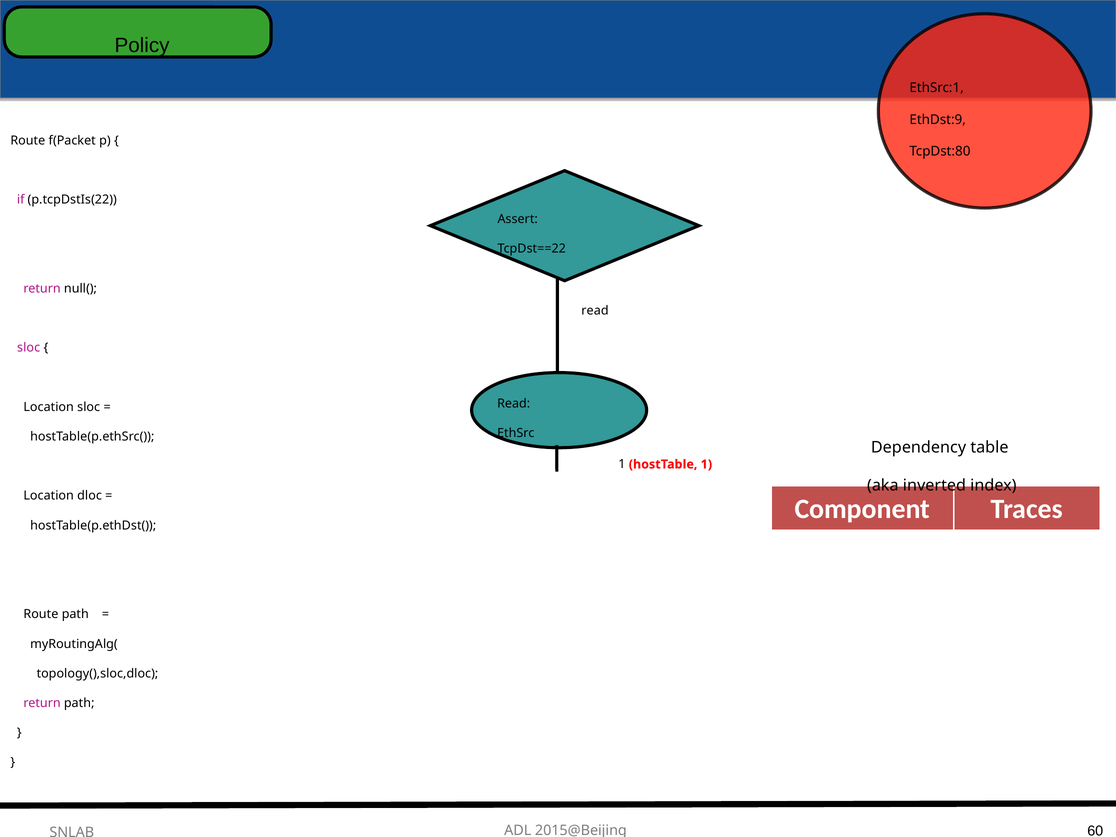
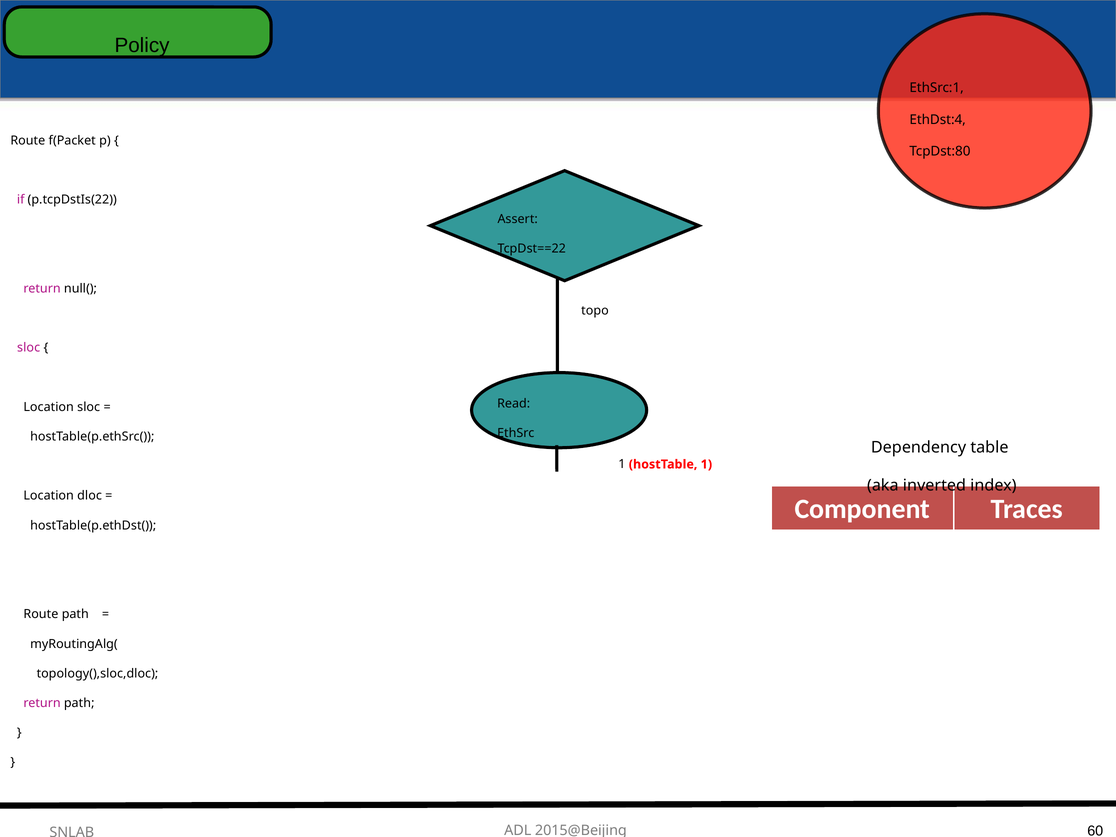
EthDst:9: EthDst:9 -> EthDst:4 (938, 120)
read: read -> topo (595, 310)
